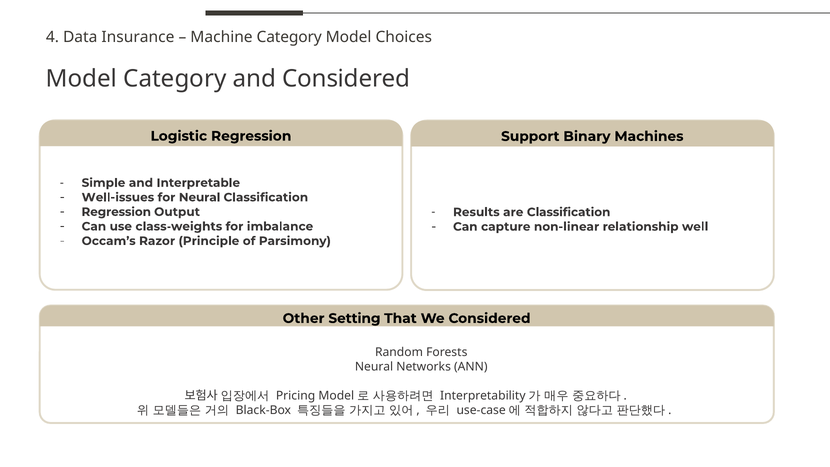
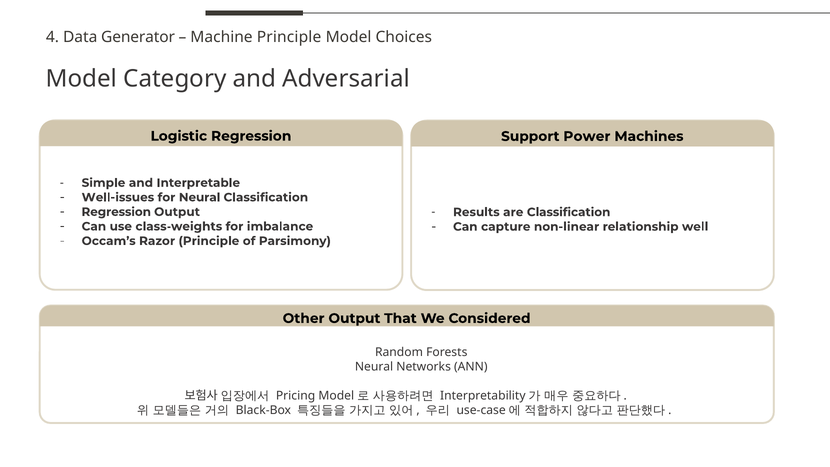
Insurance: Insurance -> Generator (138, 37)
Machine Category: Category -> Principle (289, 37)
and Considered: Considered -> Adversarial (346, 79)
Binary: Binary -> Power (587, 136)
Other Setting: Setting -> Output (354, 318)
